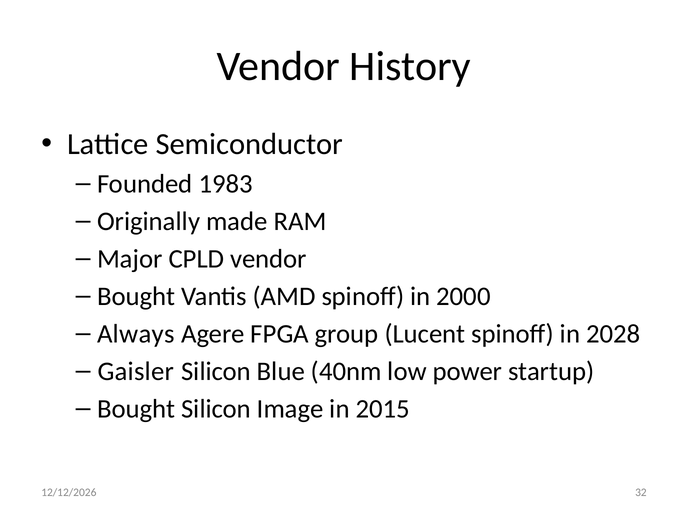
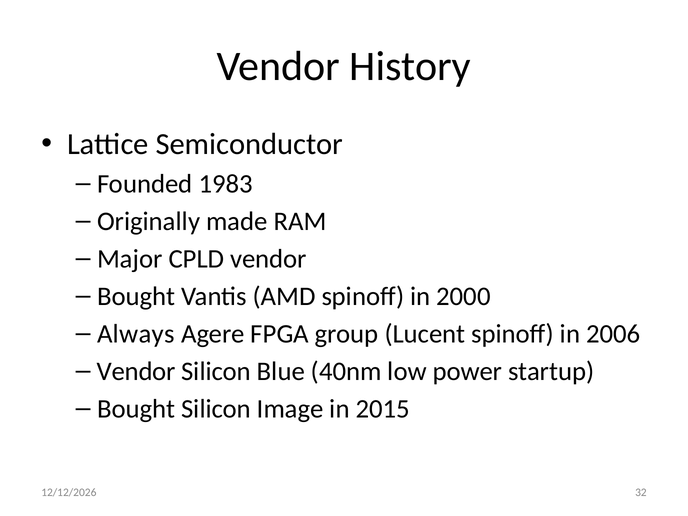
2028: 2028 -> 2006 (613, 334)
Gaisler: Gaisler -> Vendor (136, 371)
